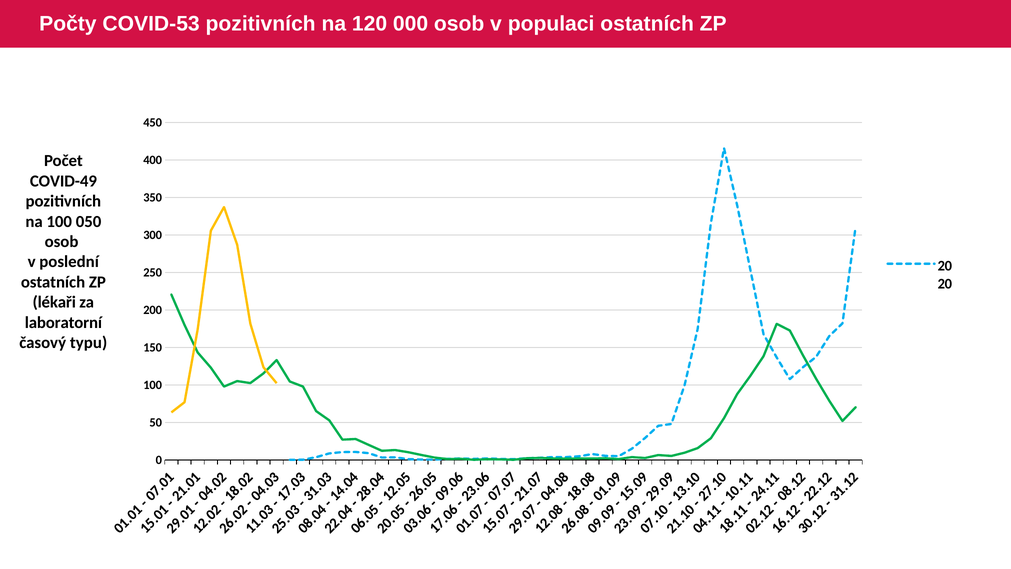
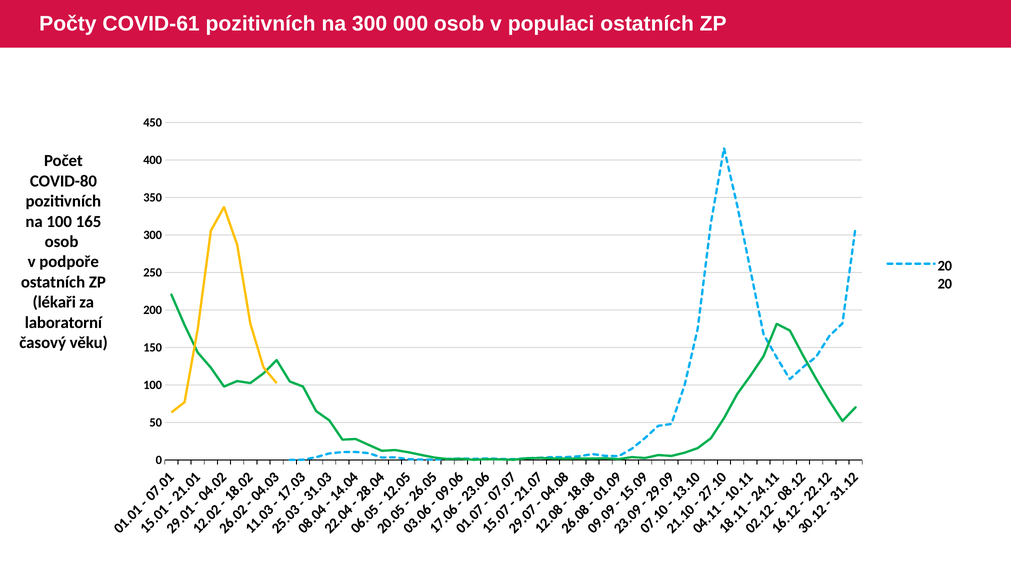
COVID-53: COVID-53 -> COVID-61 (151, 24)
na 120: 120 -> 300 (370, 24)
COVID-49: COVID-49 -> COVID-80 (63, 181)
050: 050 -> 165 (89, 221)
poslední: poslední -> podpoře (69, 262)
typu: typu -> věku (89, 343)
